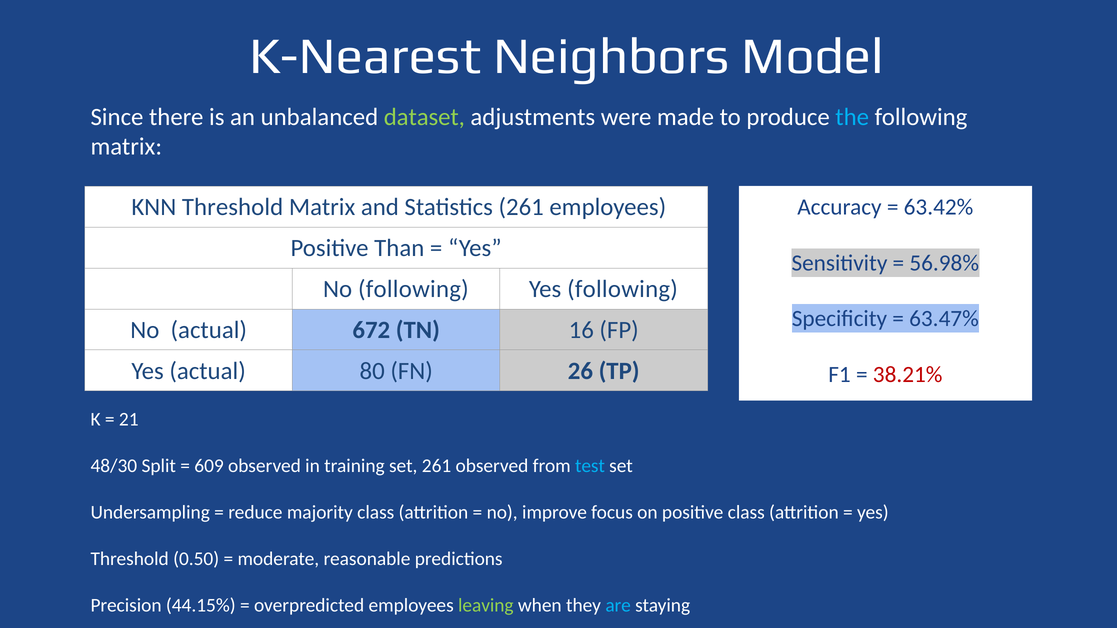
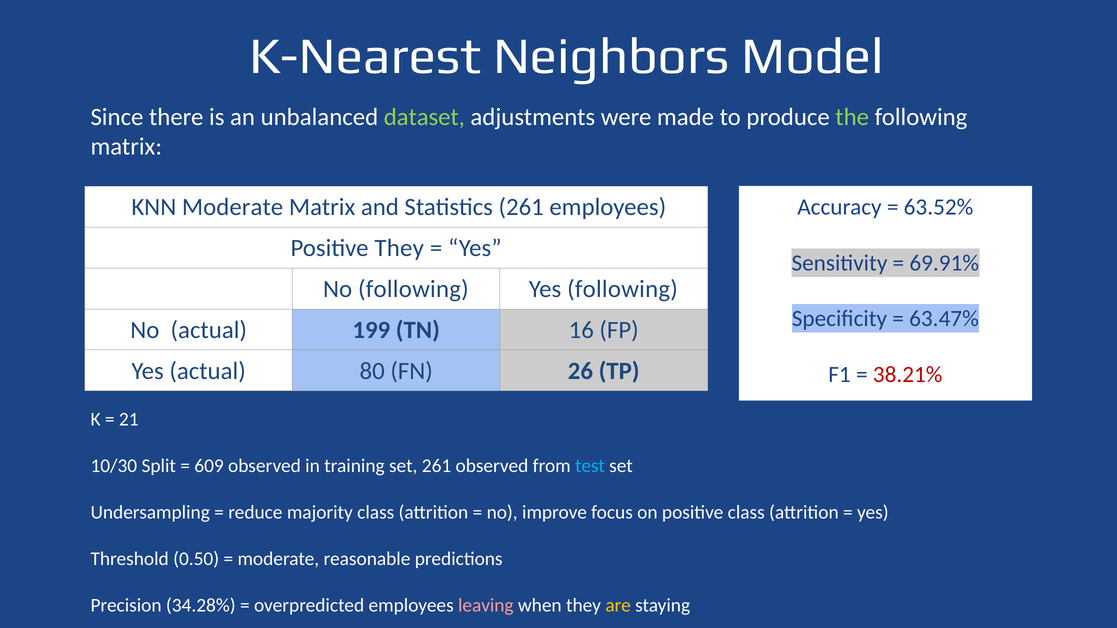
the colour: light blue -> light green (852, 117)
KNN Threshold: Threshold -> Moderate (233, 207)
63.42%: 63.42% -> 63.52% (939, 207)
Positive Than: Than -> They (399, 248)
56.98%: 56.98% -> 69.91% (944, 263)
672: 672 -> 199 (371, 330)
48/30: 48/30 -> 10/30 (114, 466)
44.15%: 44.15% -> 34.28% (201, 605)
leaving colour: light green -> pink (486, 605)
are colour: light blue -> yellow (618, 605)
